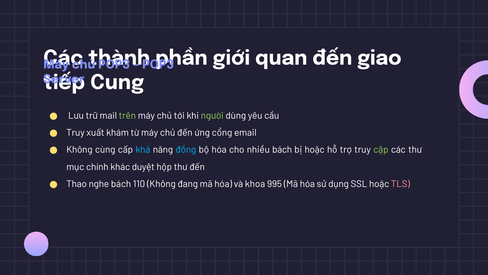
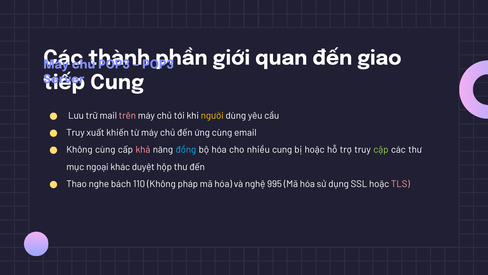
trên colour: light green -> pink (127, 115)
người colour: light green -> yellow (212, 115)
khám: khám -> khiến (118, 132)
ứng cổng: cổng -> cùng (222, 132)
khả colour: light blue -> pink (143, 150)
nhiều bách: bách -> cung (282, 150)
chính: chính -> ngoại (97, 167)
đang: đang -> pháp (188, 184)
khoa: khoa -> nghệ (255, 184)
